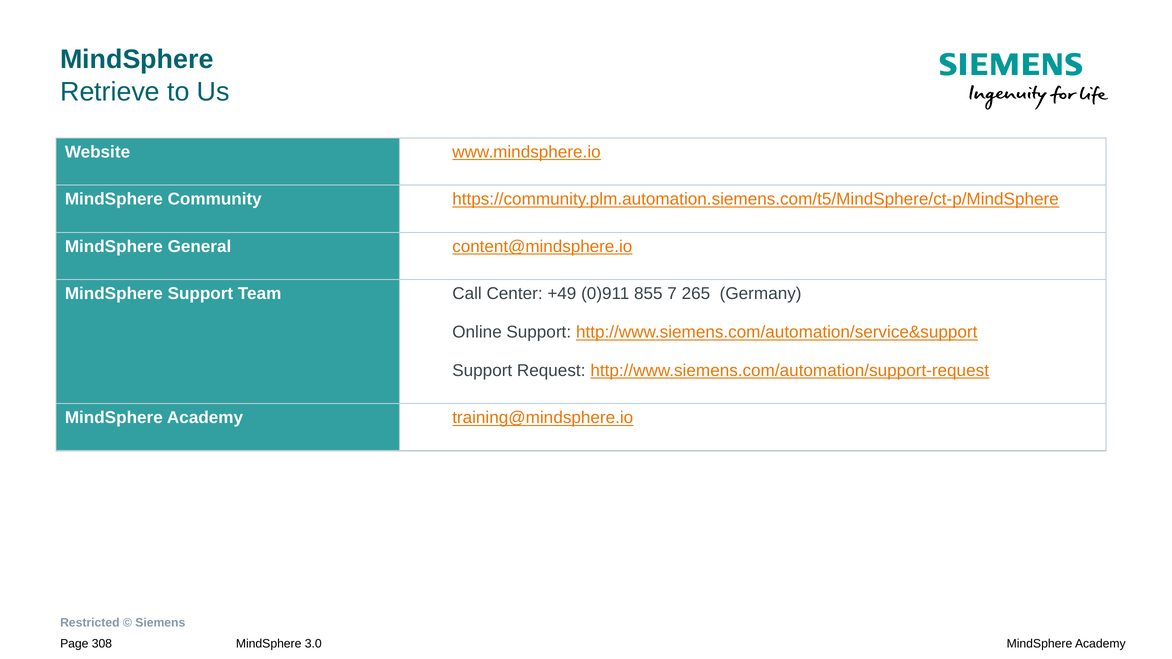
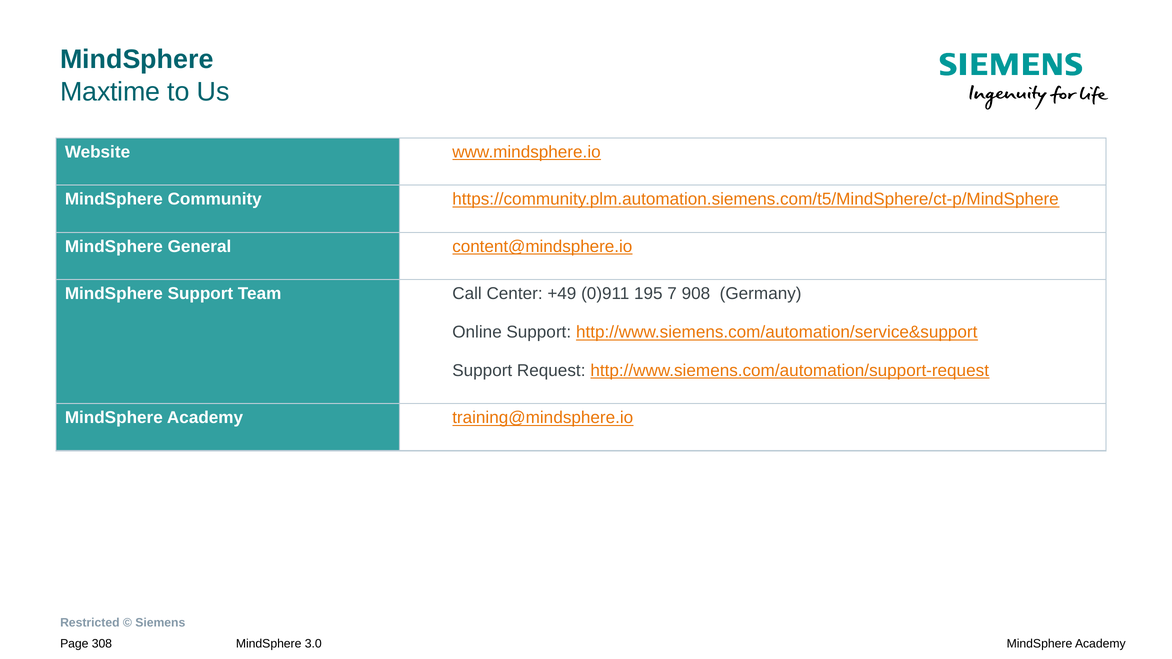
Retrieve: Retrieve -> Maxtime (110, 92)
855: 855 -> 195 (648, 294)
265: 265 -> 908 (696, 294)
